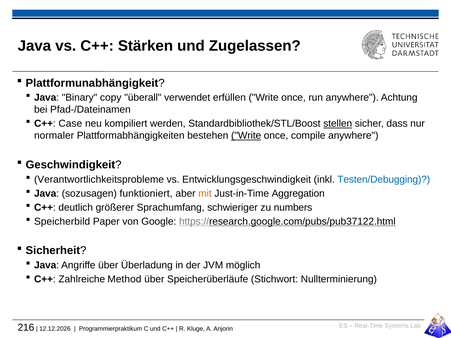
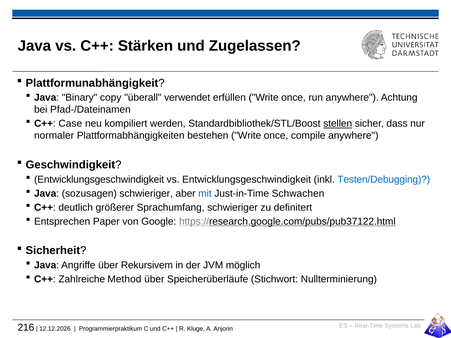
Write underline: present -> none (246, 136)
Verantwortlichkeitsprobleme: Verantwortlichkeitsprobleme -> Entwicklungsgeschwindigkeit (99, 180)
sozusagen funktioniert: funktioniert -> schwieriger (146, 194)
mit colour: orange -> blue (205, 194)
Aggregation: Aggregation -> Schwachen (298, 194)
numbers: numbers -> definitert (293, 208)
Speicherbild: Speicherbild -> Entsprechen (62, 222)
Überladung: Überladung -> Rekursivem (147, 265)
